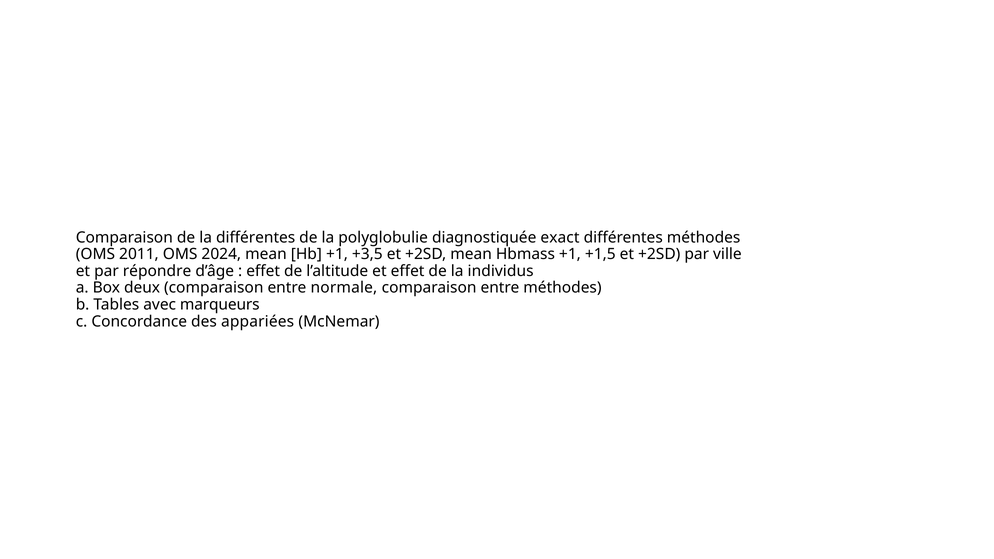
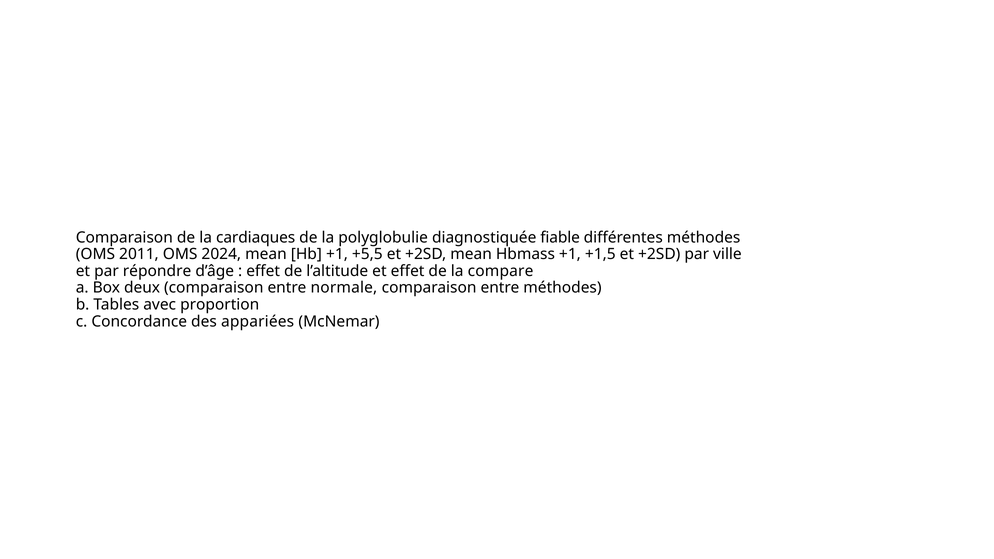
la différentes: différentes -> cardiaques (256, 238)
exact: exact -> fiable (560, 238)
+3,5: +3,5 -> +5,5 (367, 254)
individus: individus -> compare (501, 271)
marqueurs: marqueurs -> proportion (220, 305)
